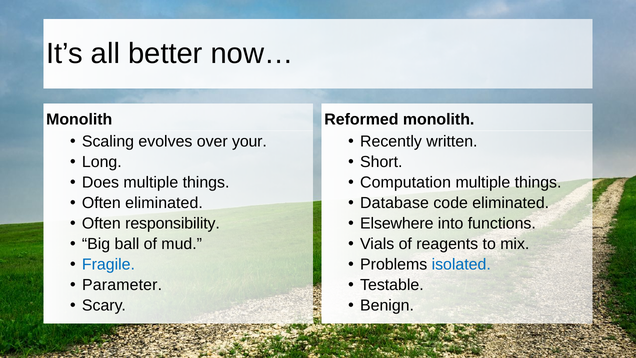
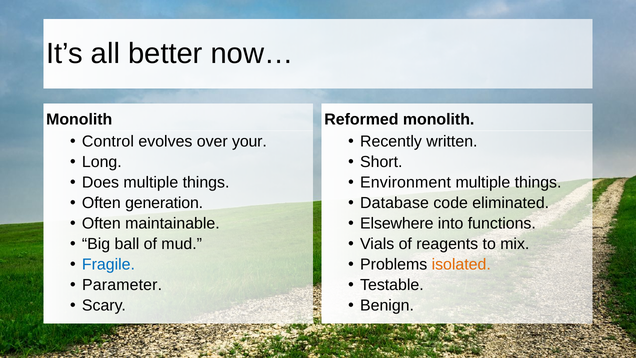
Scaling: Scaling -> Control (108, 142)
Computation: Computation -> Environment (406, 182)
Often eliminated: eliminated -> generation (164, 203)
responsibility: responsibility -> maintainable (172, 223)
isolated colour: blue -> orange (461, 264)
